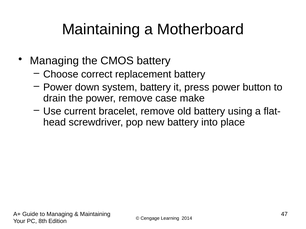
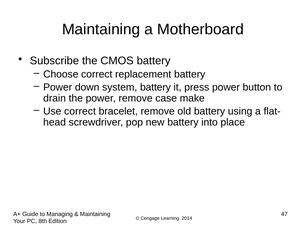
Managing: Managing -> Subscribe (54, 61)
Use current: current -> correct (80, 112)
